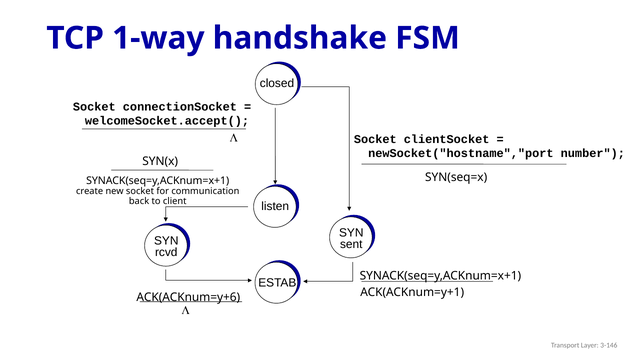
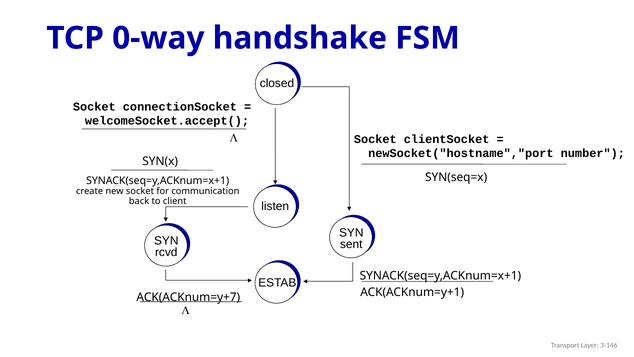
1-way: 1-way -> 0-way (158, 38)
ACK(ACKnum=y+6: ACK(ACKnum=y+6 -> ACK(ACKnum=y+7 (188, 297)
